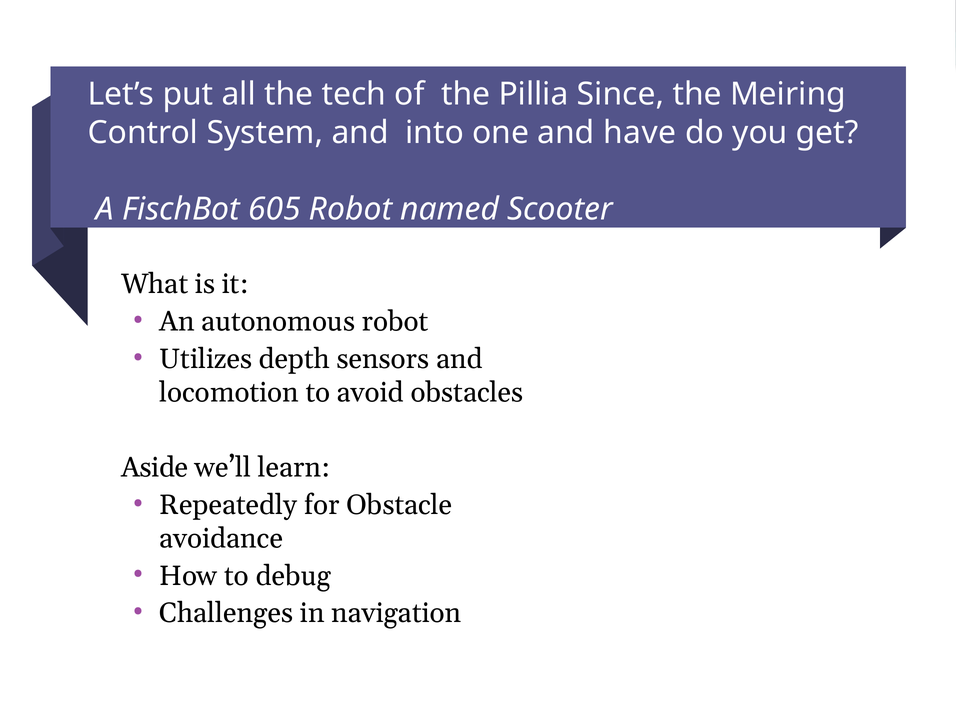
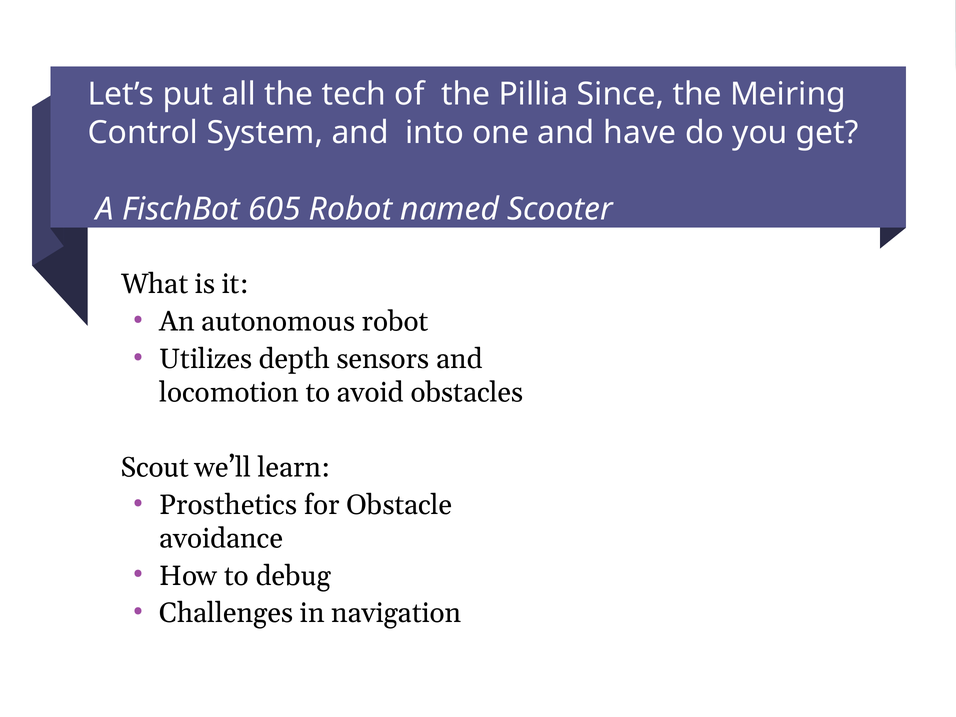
Aside: Aside -> Scout (155, 467)
Repeatedly: Repeatedly -> Prosthetics (228, 505)
